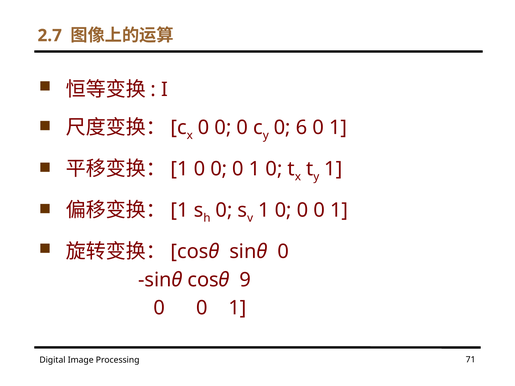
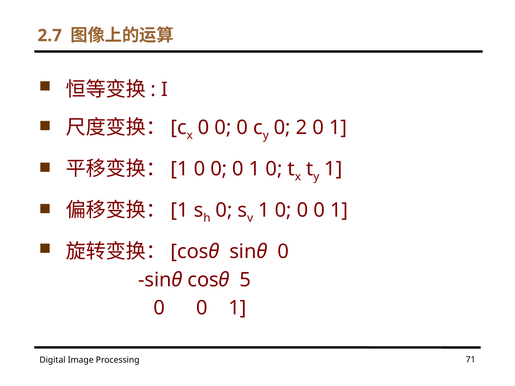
6: 6 -> 2 (302, 128)
9: 9 -> 5 (245, 280)
